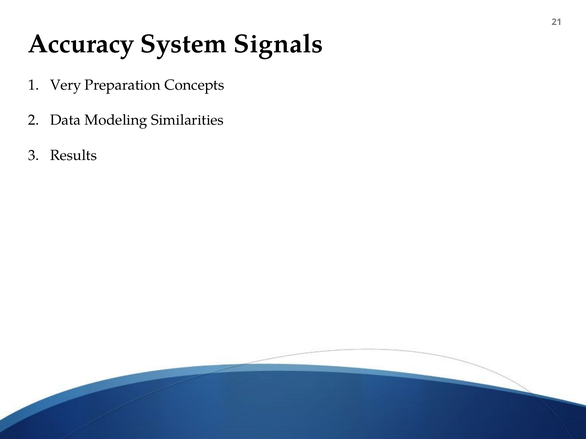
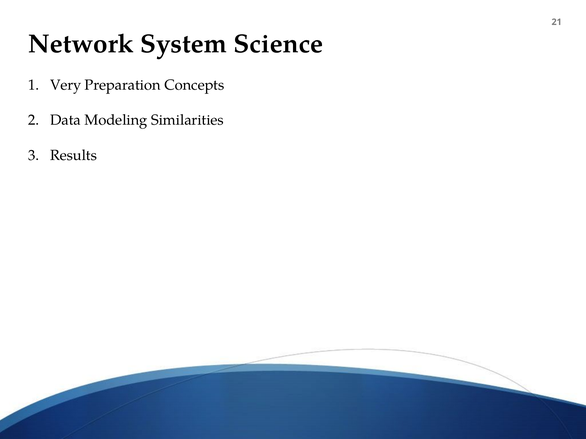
Accuracy: Accuracy -> Network (81, 44)
Signals: Signals -> Science (278, 44)
